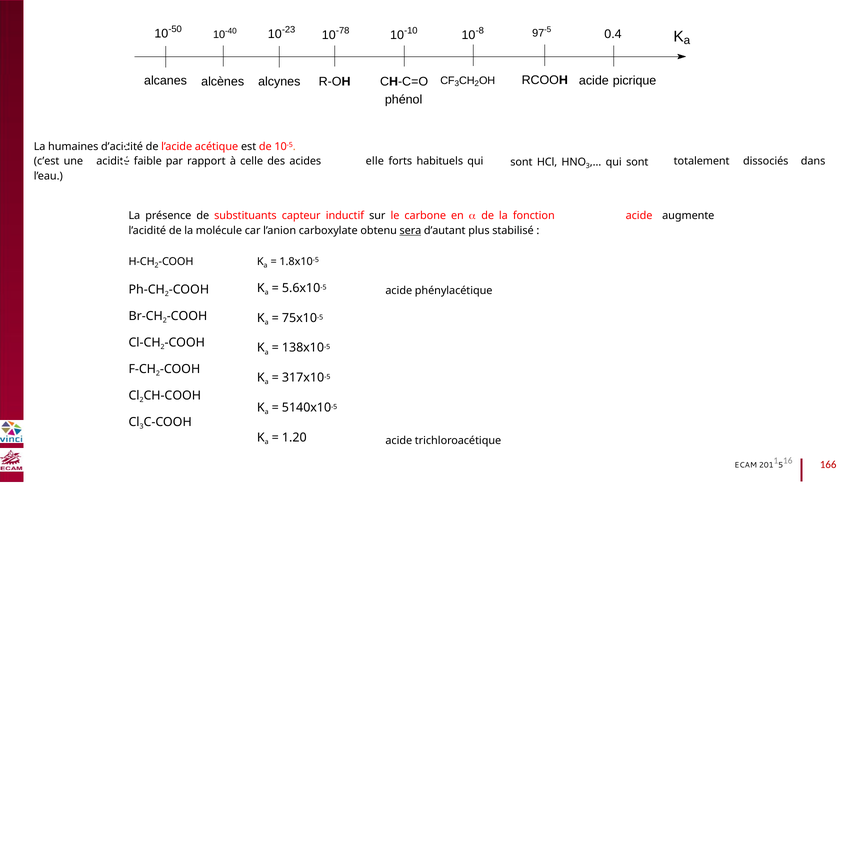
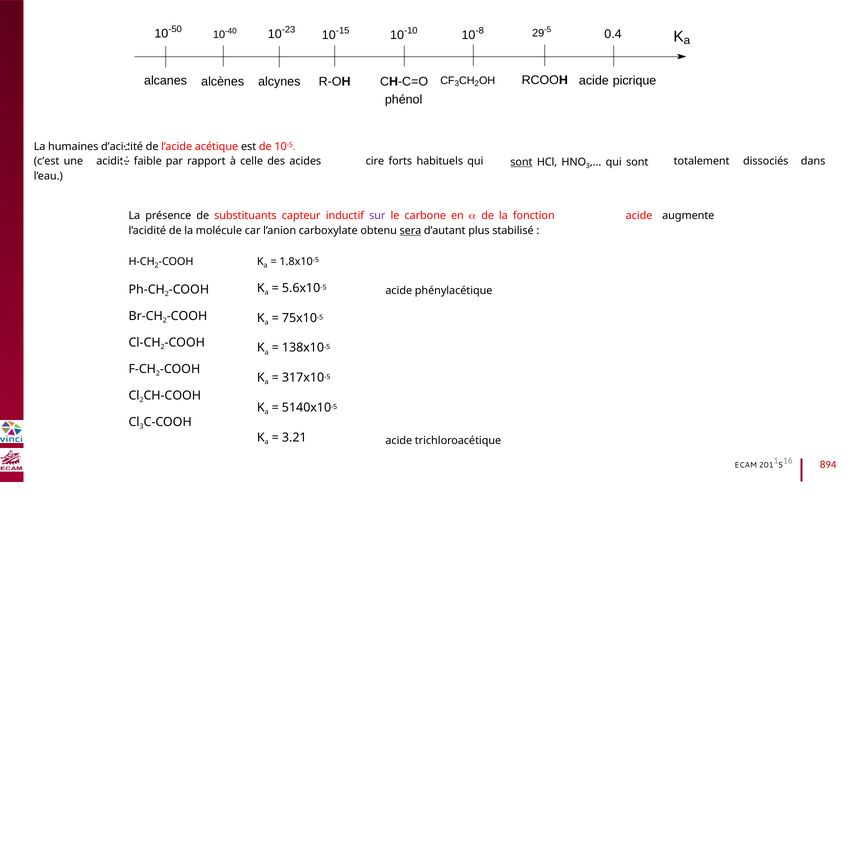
97: 97 -> 29 (538, 33)
-78: -78 -> -15 (343, 31)
elle: elle -> cire (375, 161)
sont underline: none -> present (521, 162)
sur colour: black -> purple (377, 216)
1.20: 1.20 -> 3.21 (294, 438)
166: 166 -> 894 (828, 465)
